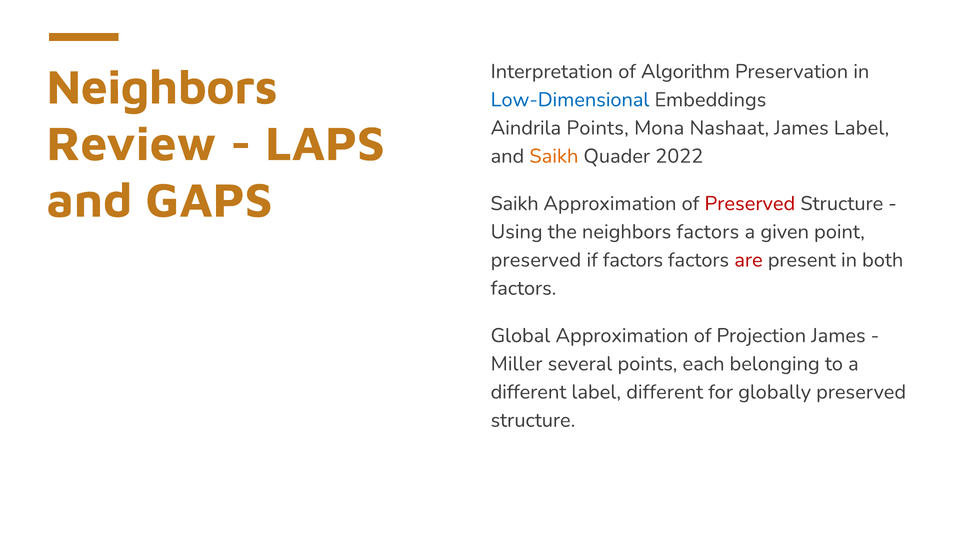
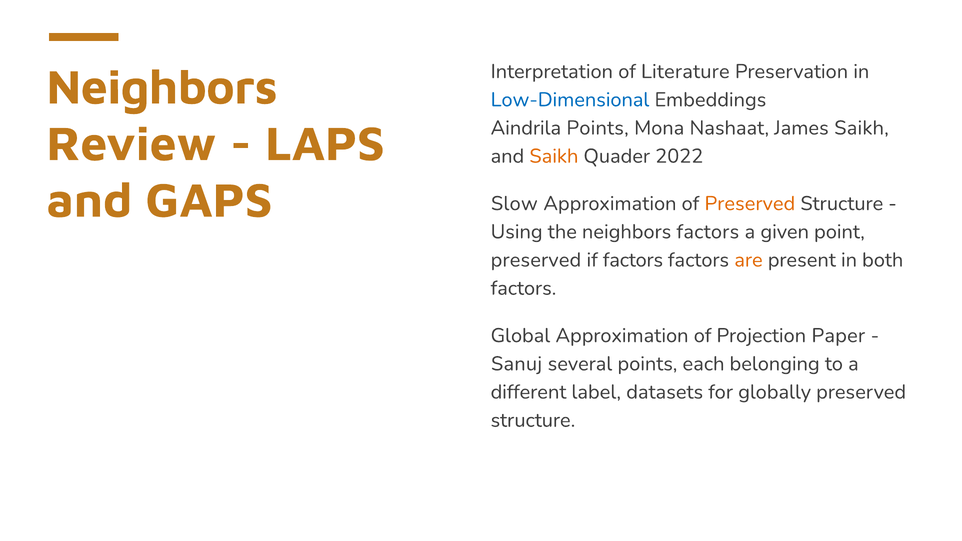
Algorithm: Algorithm -> Literature (685, 71)
James Label: Label -> Saikh (861, 128)
Saikh: Saikh -> Slow (514, 204)
Preserved colour: red -> orange (750, 204)
are colour: red -> orange (748, 260)
Projection James: James -> Paper (838, 336)
Miller: Miller -> Sanuj (517, 364)
label different: different -> datasets (665, 392)
